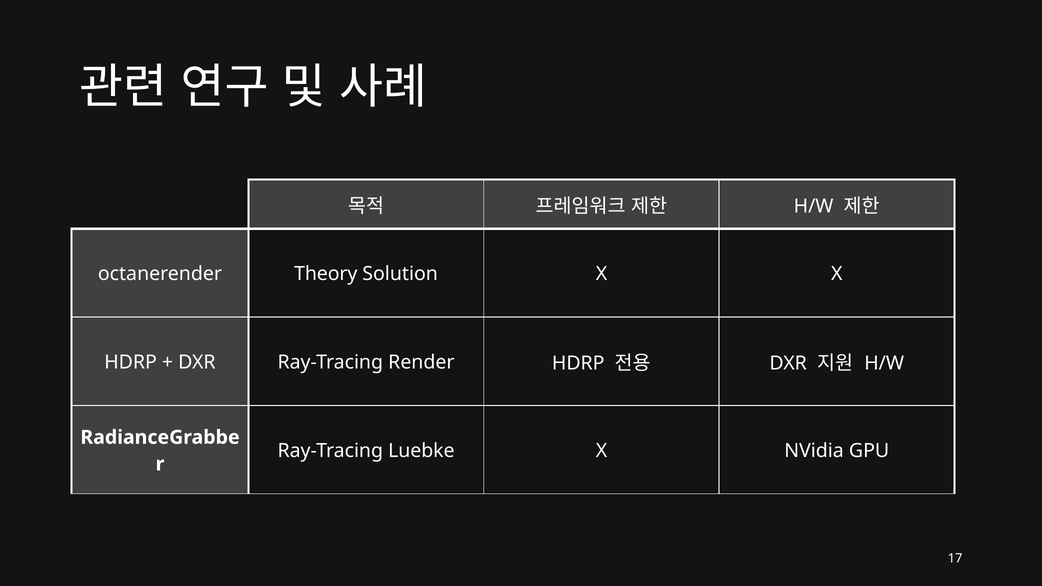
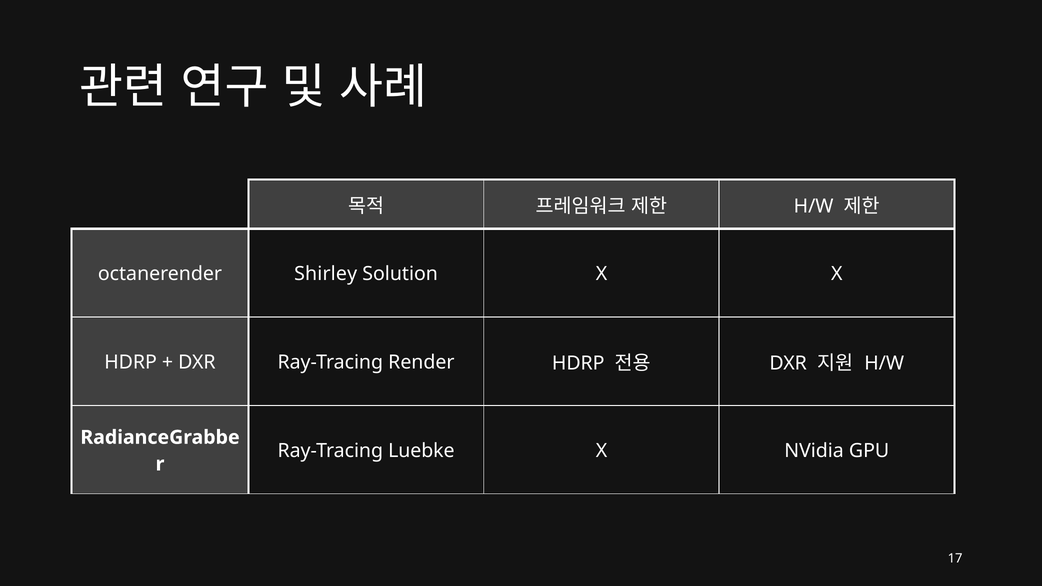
Theory: Theory -> Shirley (326, 274)
